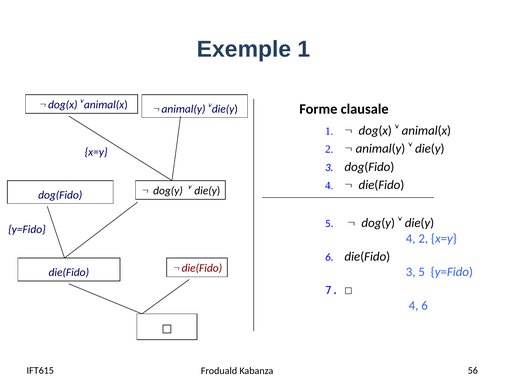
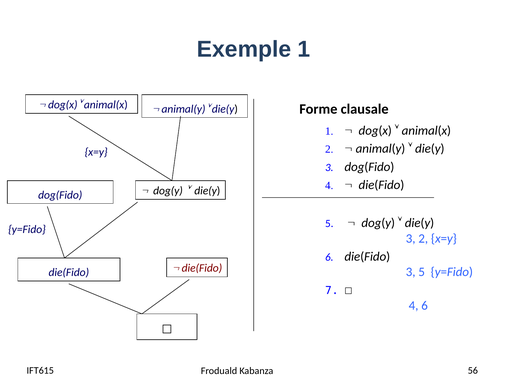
4: 4 -> 3 (411, 238)
